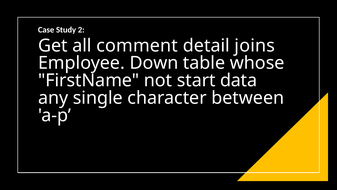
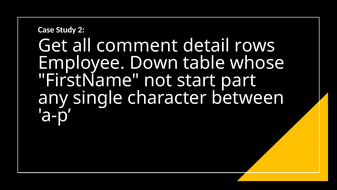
joins: joins -> rows (255, 46)
data: data -> part (238, 80)
